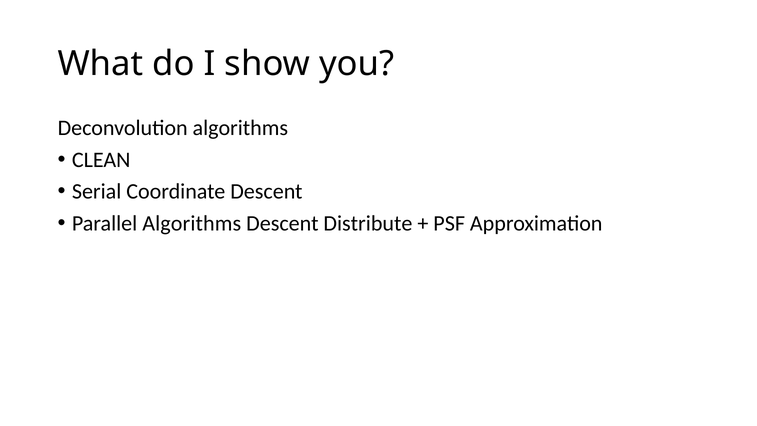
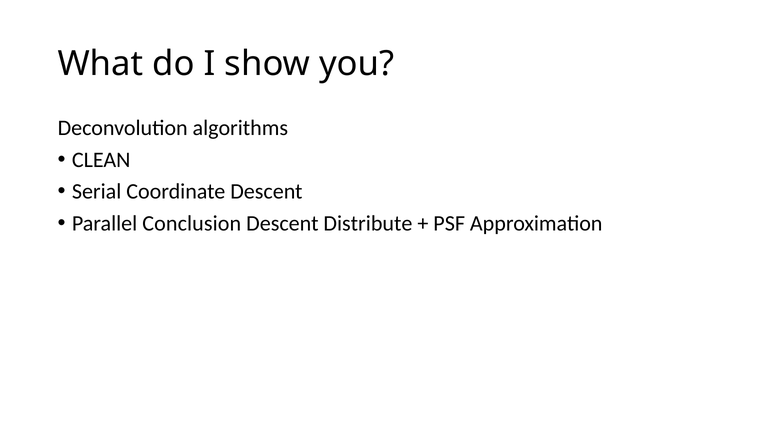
Parallel Algorithms: Algorithms -> Conclusion (192, 223)
